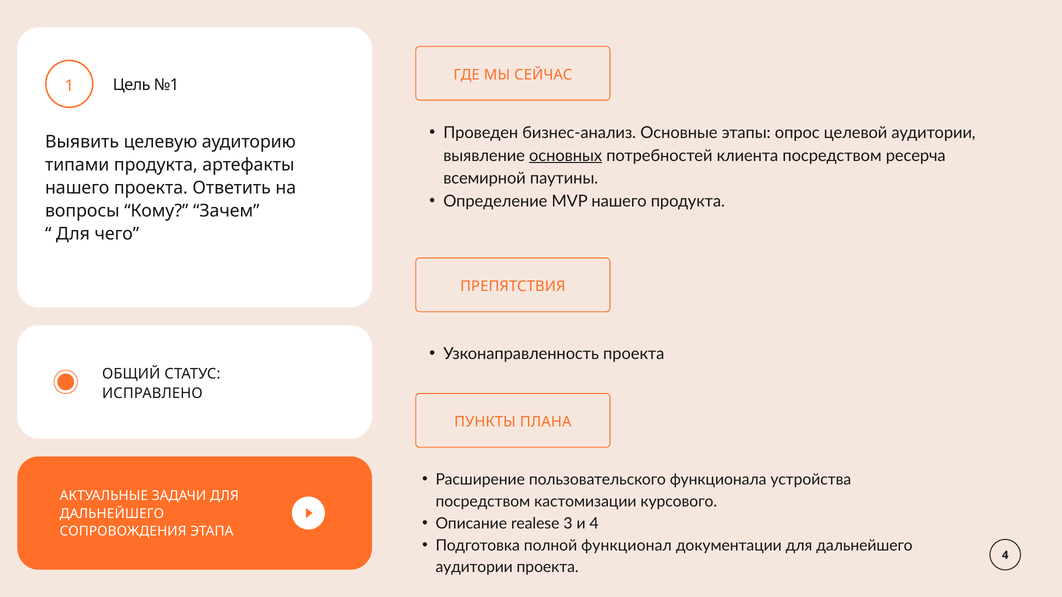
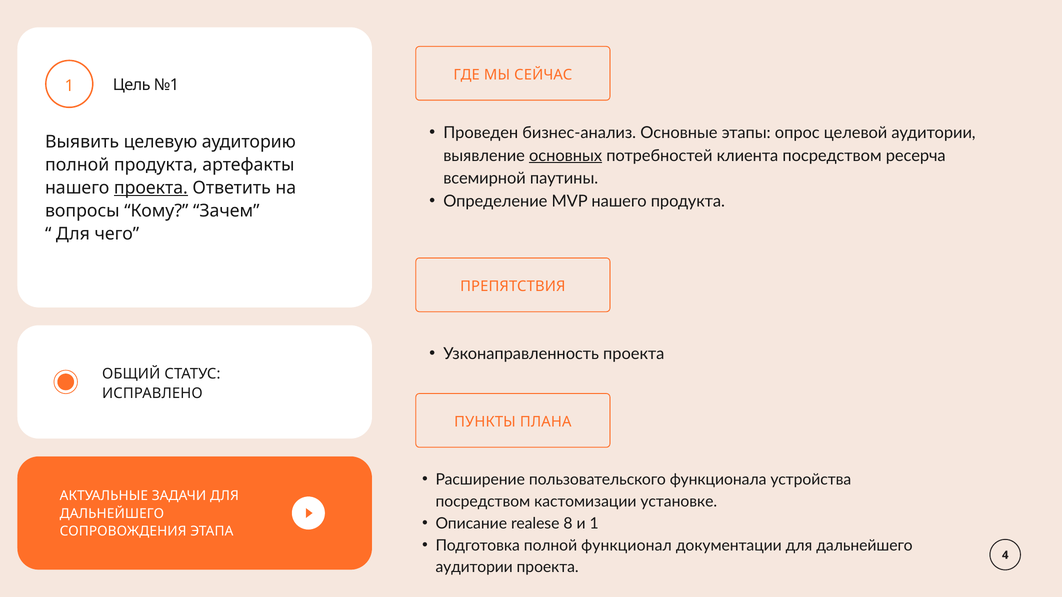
типами: типами -> полной (77, 165)
проекта underline: none -> present (151, 188)
курсового: курсового -> установке (679, 502)
3: 3 -> 8 (568, 524)
и 4: 4 -> 1 (594, 524)
